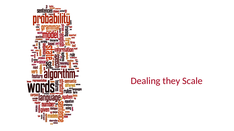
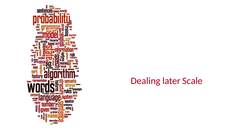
they: they -> later (171, 81)
